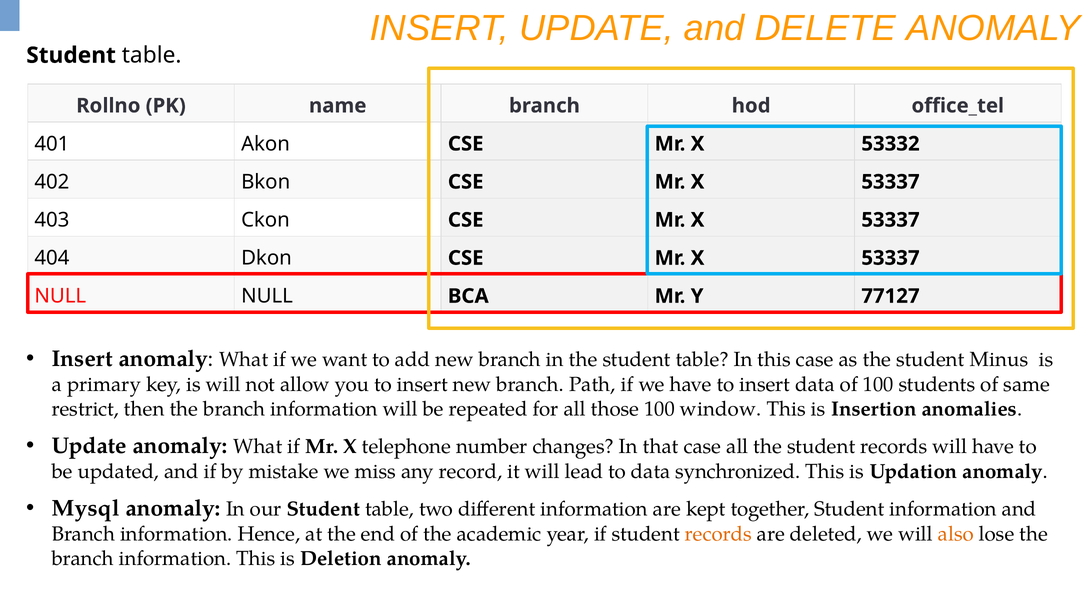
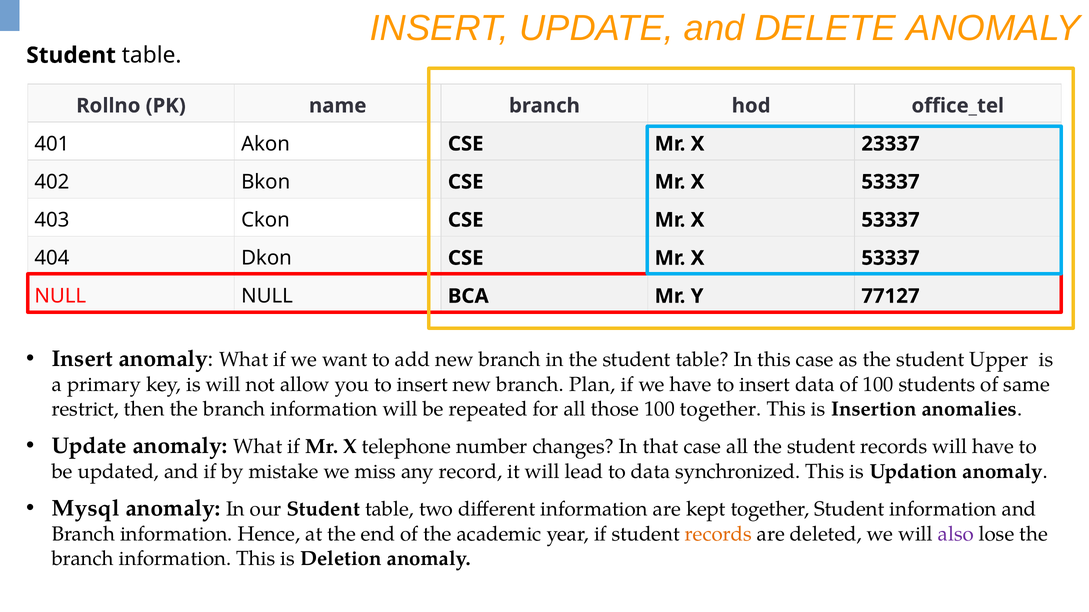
53332: 53332 -> 23337 (890, 144)
Minus: Minus -> Upper (999, 360)
Path: Path -> Plan (592, 385)
100 window: window -> together (721, 409)
also colour: orange -> purple (956, 535)
